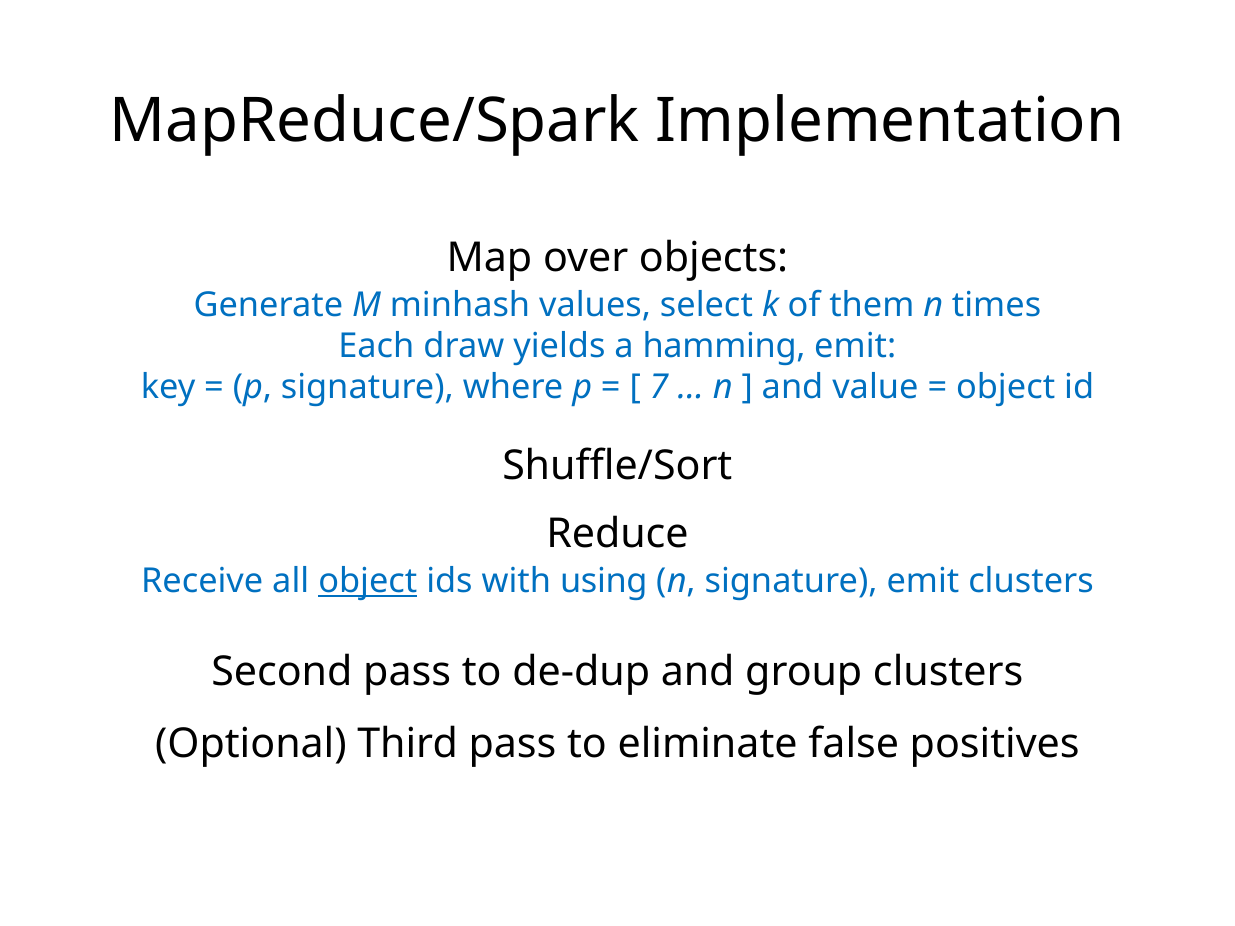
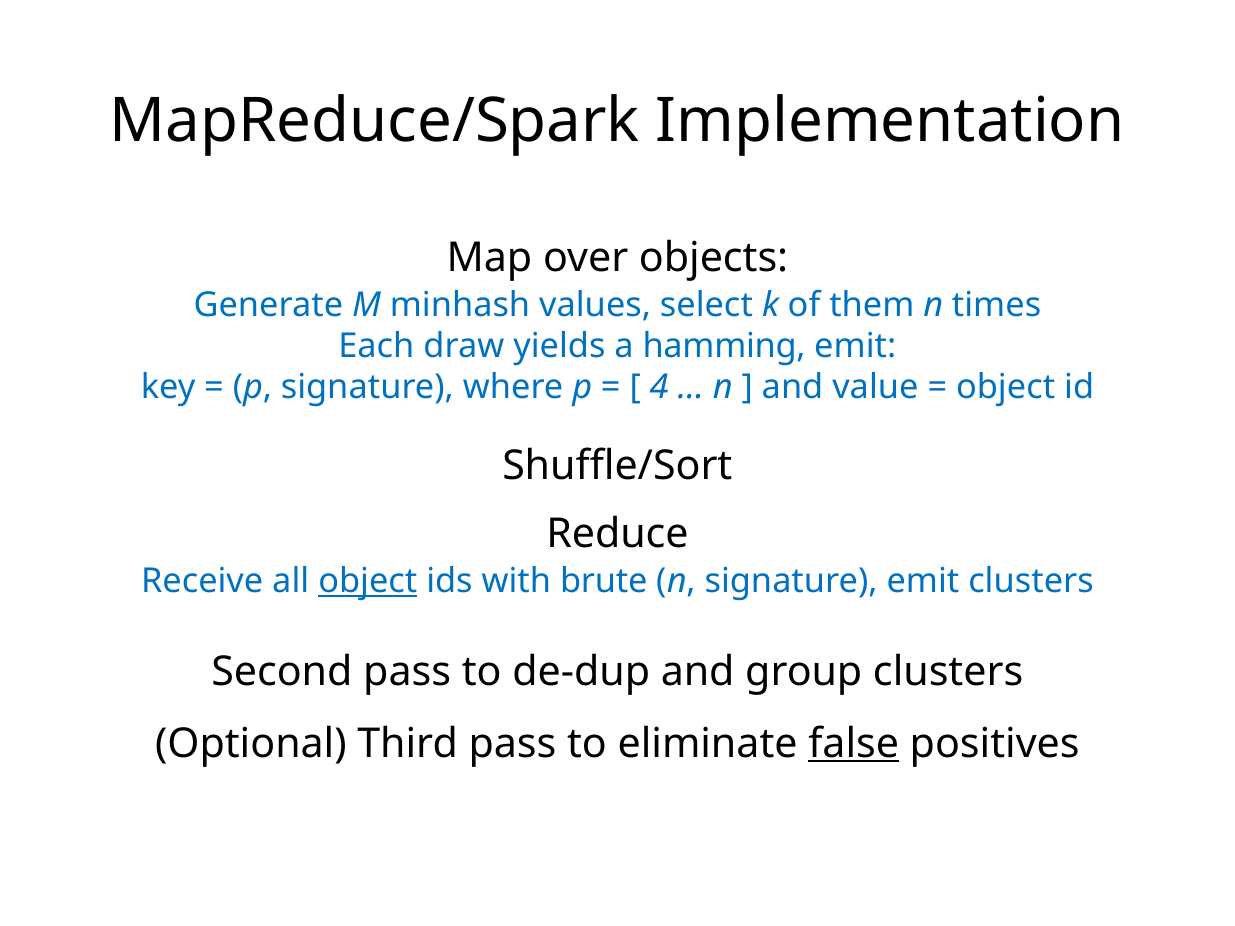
7: 7 -> 4 (659, 387)
using: using -> brute (604, 581)
false underline: none -> present (854, 744)
